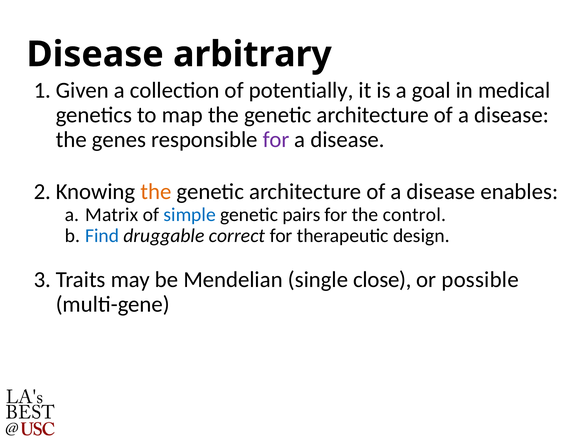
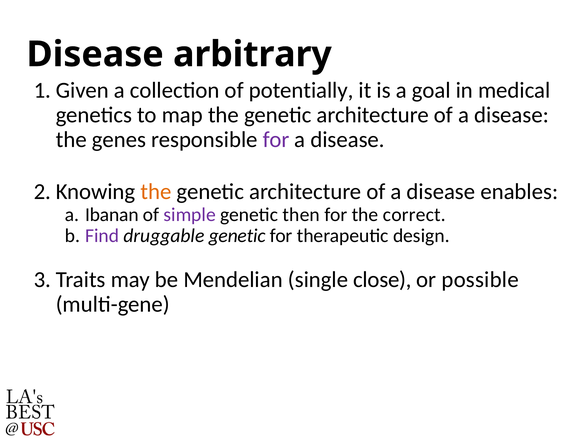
Matrix: Matrix -> Ibanan (112, 215)
simple colour: blue -> purple (190, 215)
pairs: pairs -> then (301, 215)
control: control -> correct (414, 215)
Find colour: blue -> purple (102, 236)
druggable correct: correct -> genetic (237, 236)
